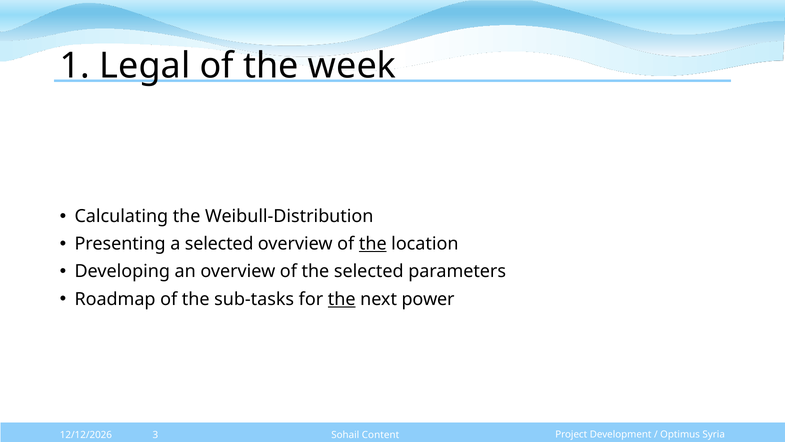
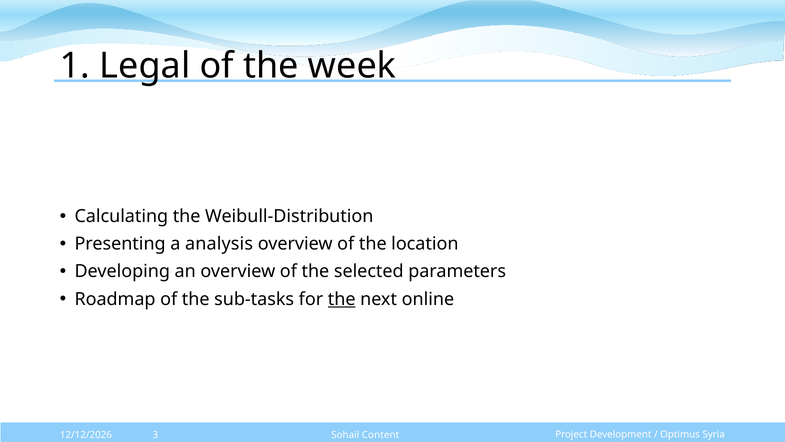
a selected: selected -> analysis (219, 244)
the underline: present -> none (373, 244)
power: power -> online (428, 299)
